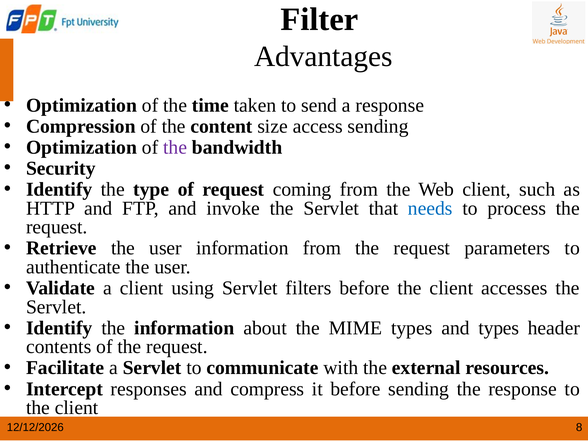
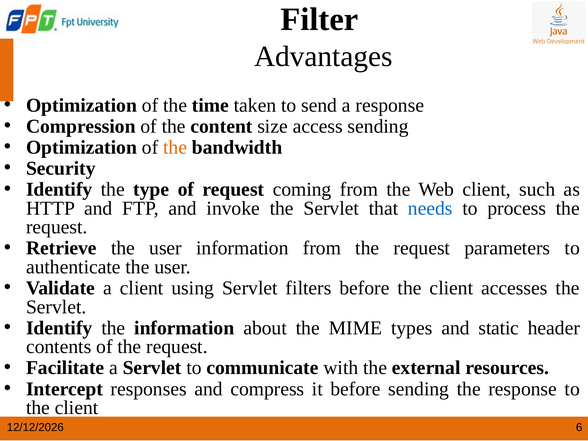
the colour: purple -> orange (175, 147)
and types: types -> static (499, 328)
8: 8 -> 6 (579, 427)
